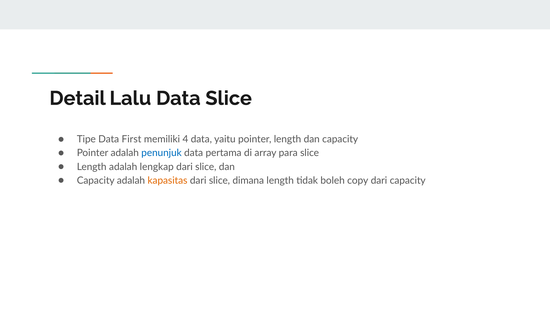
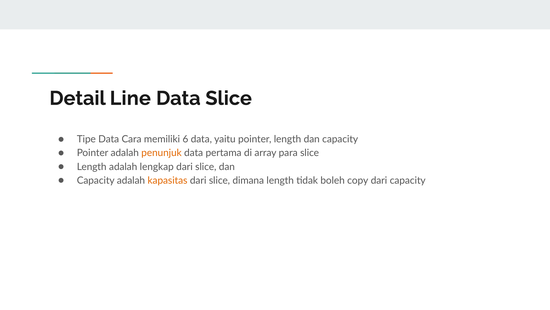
Lalu: Lalu -> Line (130, 98)
First: First -> Cara (132, 139)
4: 4 -> 6 (185, 139)
penunjuk colour: blue -> orange (162, 153)
